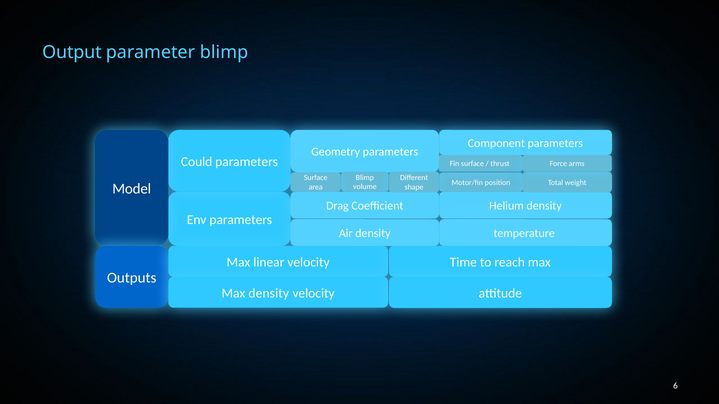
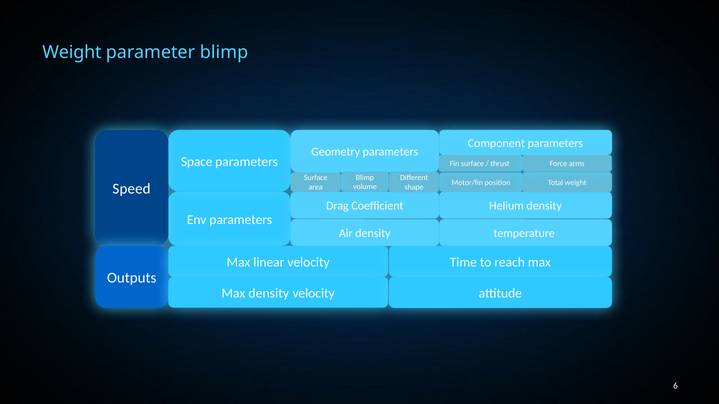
Output: Output -> Weight (72, 52)
Could: Could -> Space (197, 162)
Model: Model -> Speed (132, 189)
